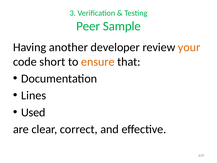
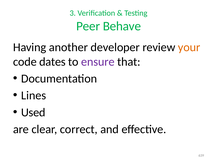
Sample: Sample -> Behave (122, 26)
short: short -> dates (52, 62)
ensure colour: orange -> purple (98, 62)
